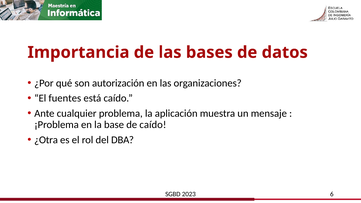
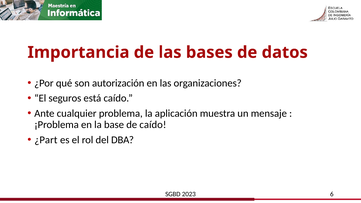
fuentes: fuentes -> seguros (65, 98)
¿Otra: ¿Otra -> ¿Part (46, 140)
